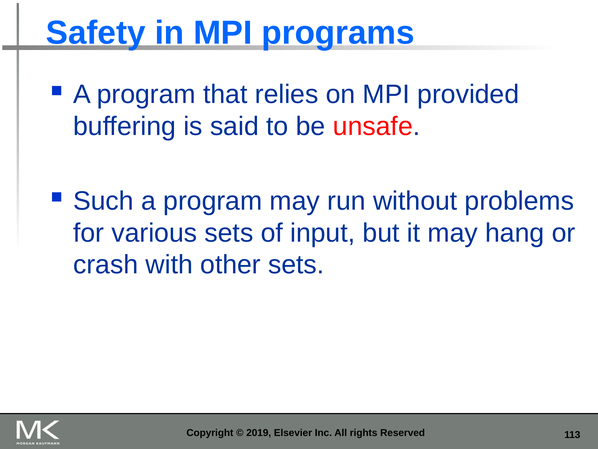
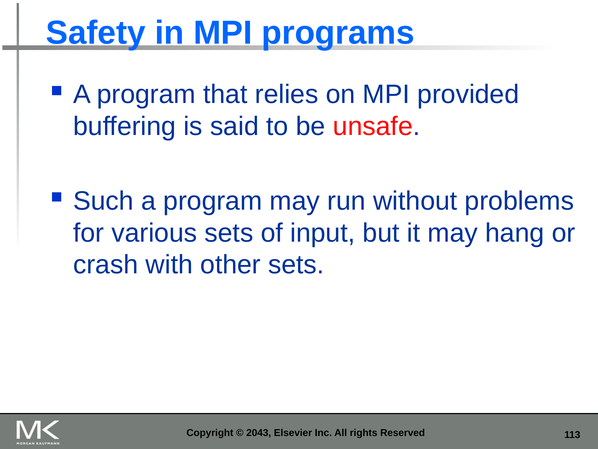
2019: 2019 -> 2043 (259, 433)
